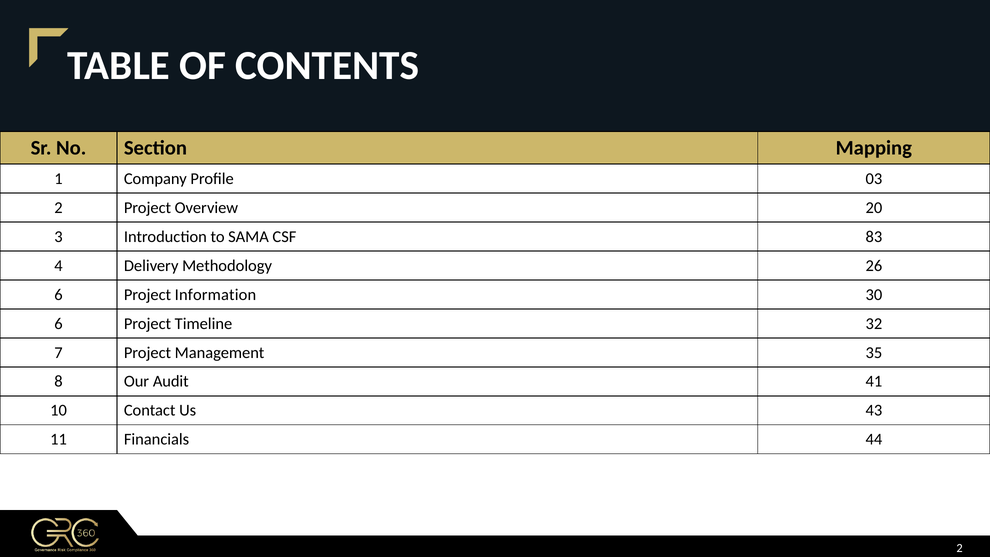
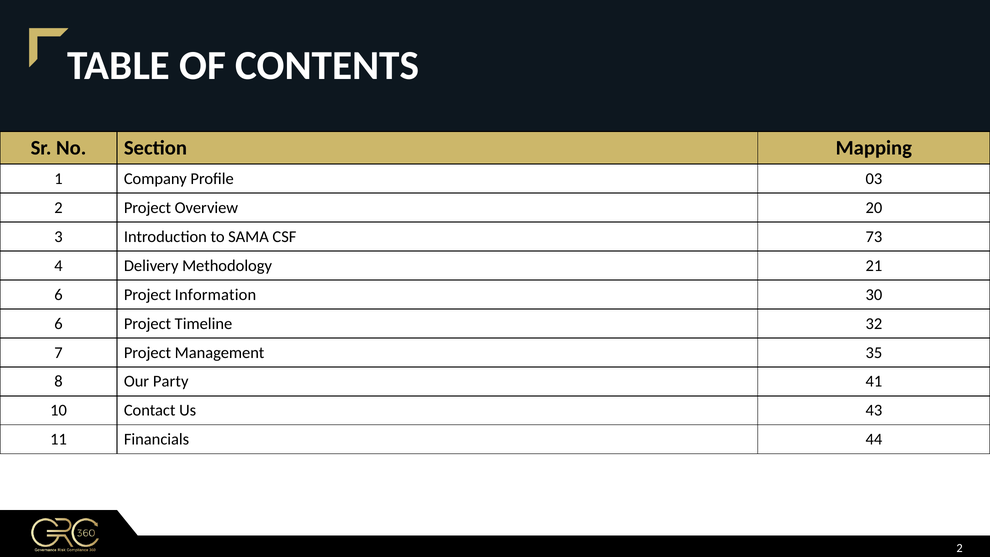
83: 83 -> 73 (874, 237)
26: 26 -> 21 (874, 266)
Audit: Audit -> Party (171, 381)
